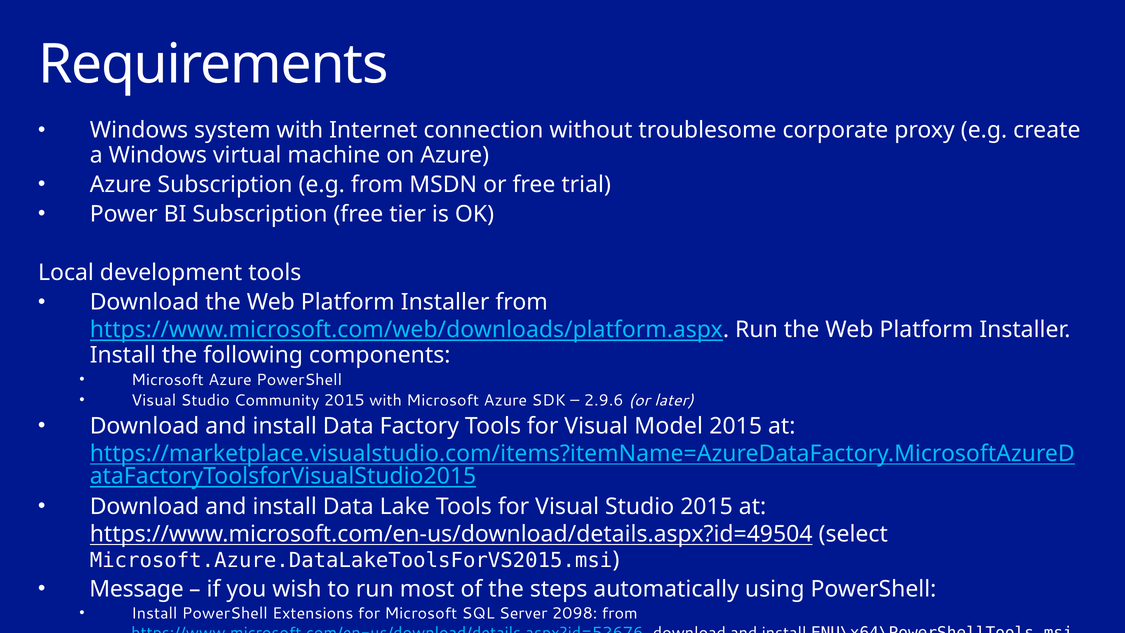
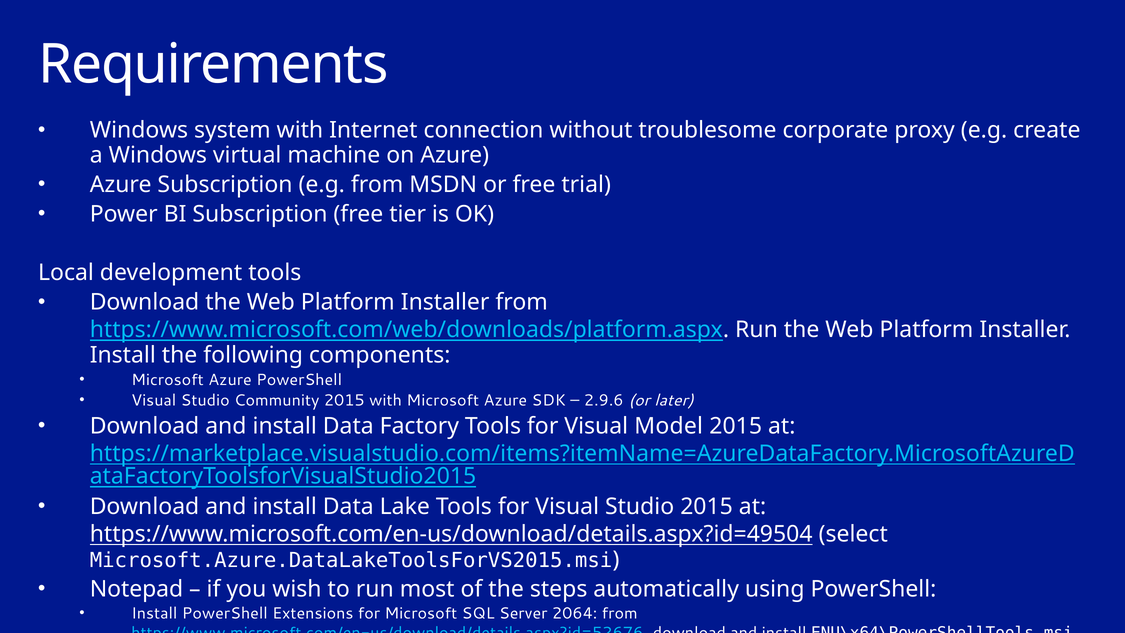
Message: Message -> Notepad (136, 589)
2098: 2098 -> 2064 (575, 613)
